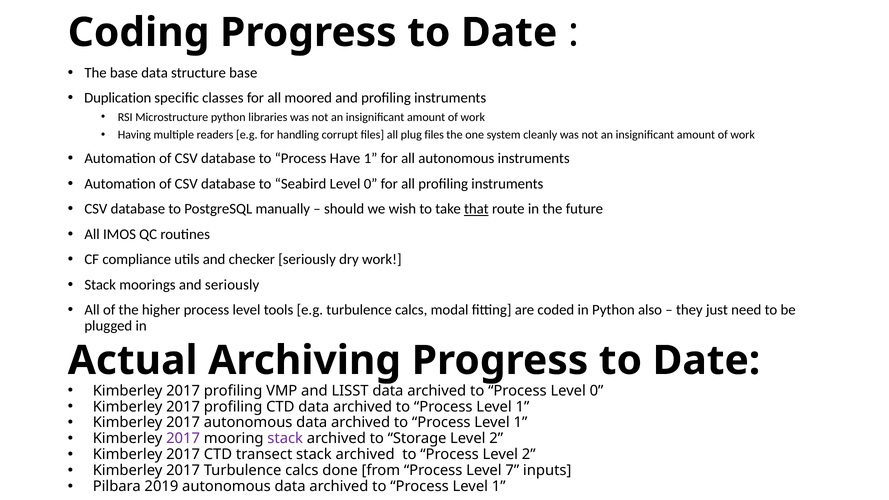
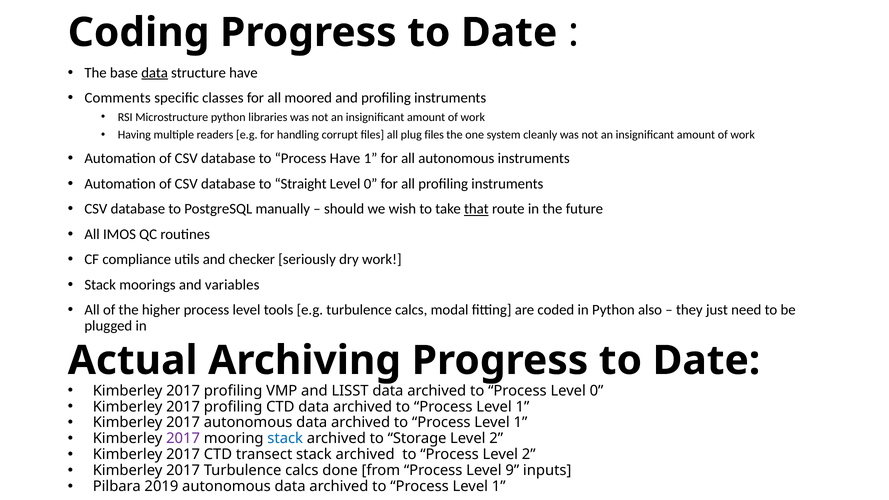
data underline: none -> present (155, 73)
structure base: base -> have (243, 73)
Duplication: Duplication -> Comments (118, 98)
Seabird: Seabird -> Straight (301, 184)
and seriously: seriously -> variables (232, 285)
stack colour: purple -> blue (285, 439)
7: 7 -> 9 (512, 471)
